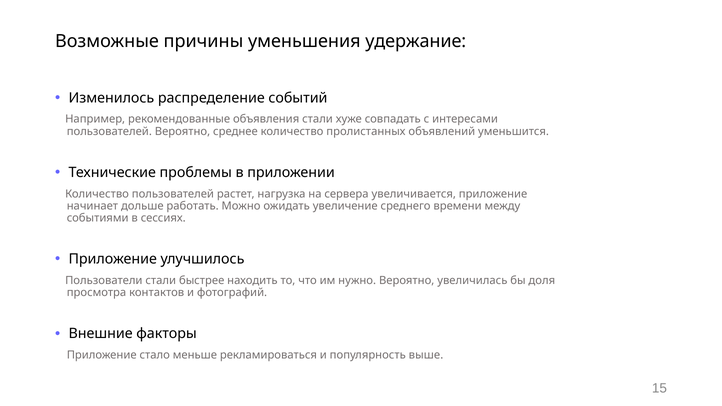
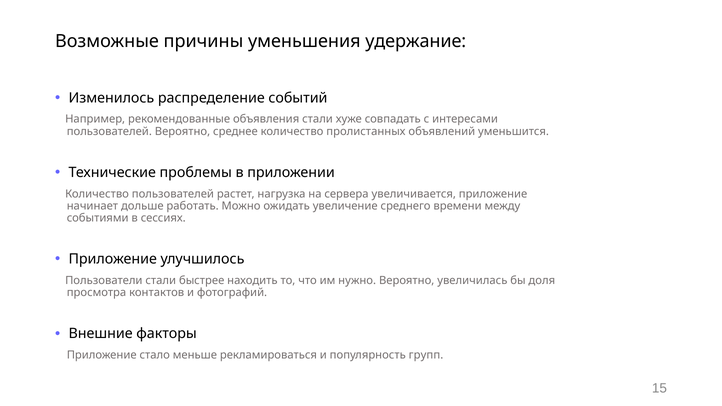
выше: выше -> групп (426, 355)
